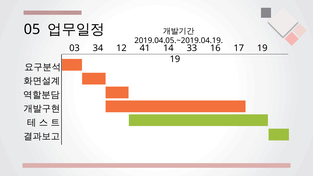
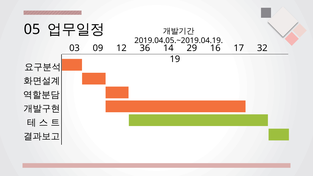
34: 34 -> 09 (98, 48)
41: 41 -> 36 (145, 48)
33: 33 -> 29 (192, 48)
17 19: 19 -> 32 (262, 48)
